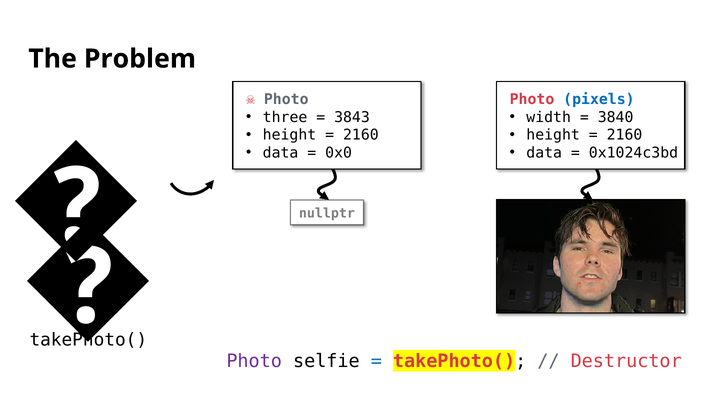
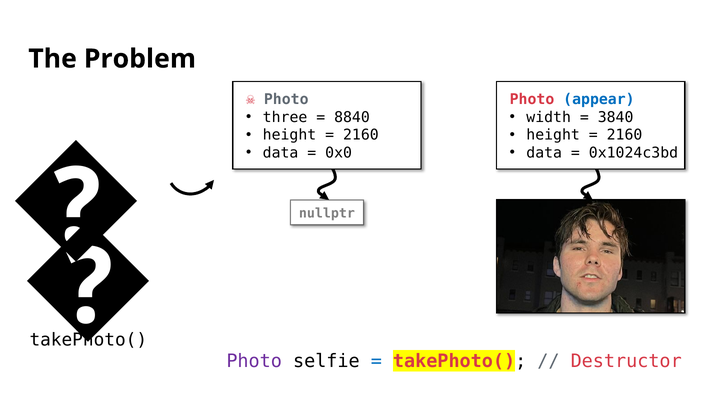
pixels: pixels -> appear (599, 100)
3843: 3843 -> 8840 (352, 117)
